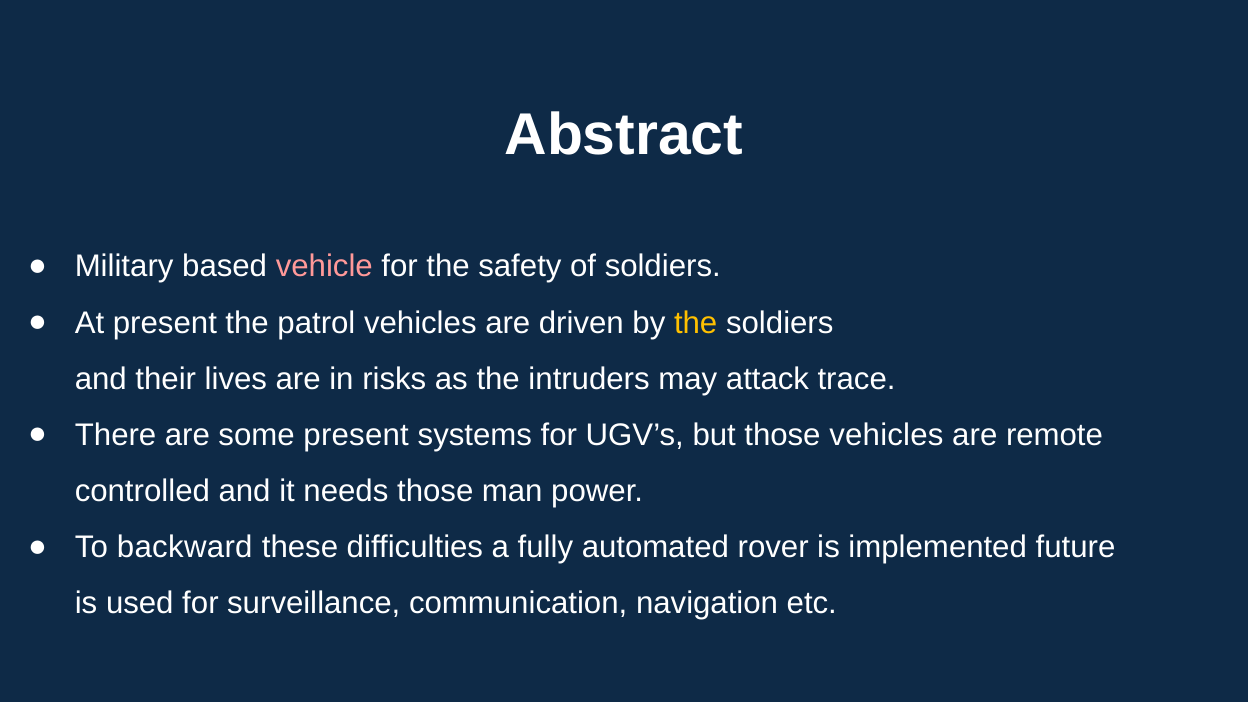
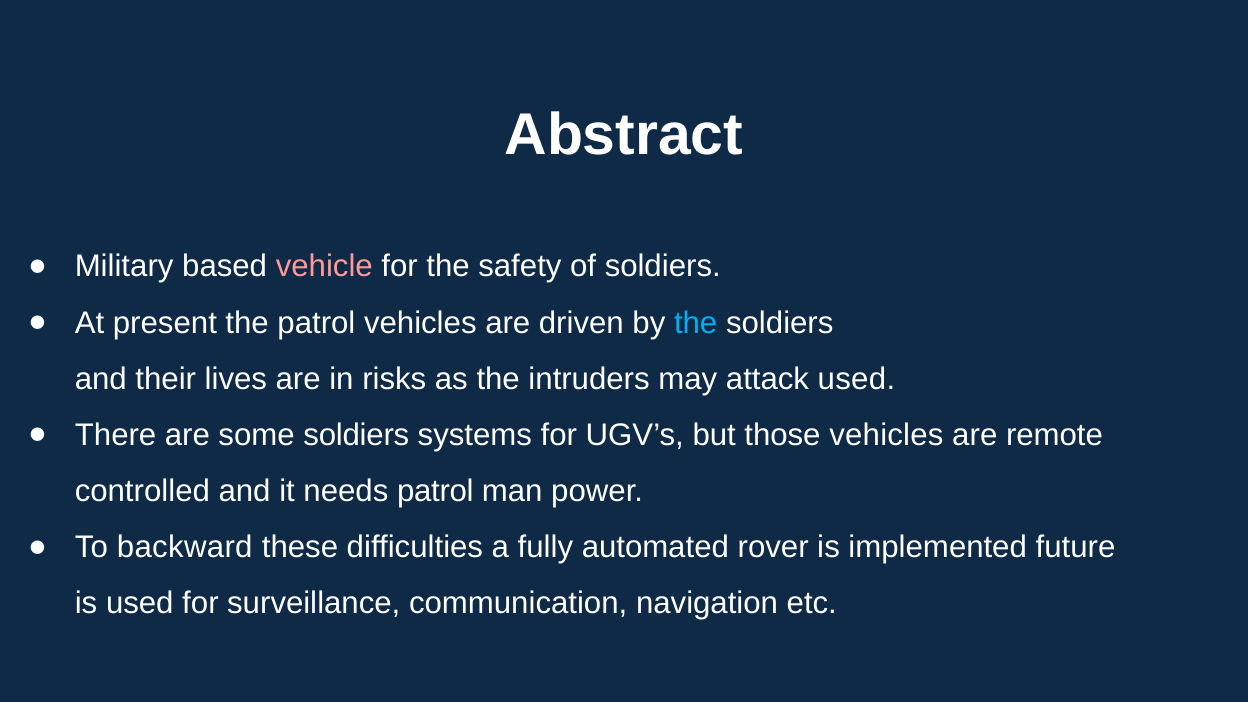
the colour: yellow -> light blue (696, 323)
attack trace: trace -> used (856, 379)
some present: present -> soldiers (356, 435)
needs those: those -> patrol (435, 491)
